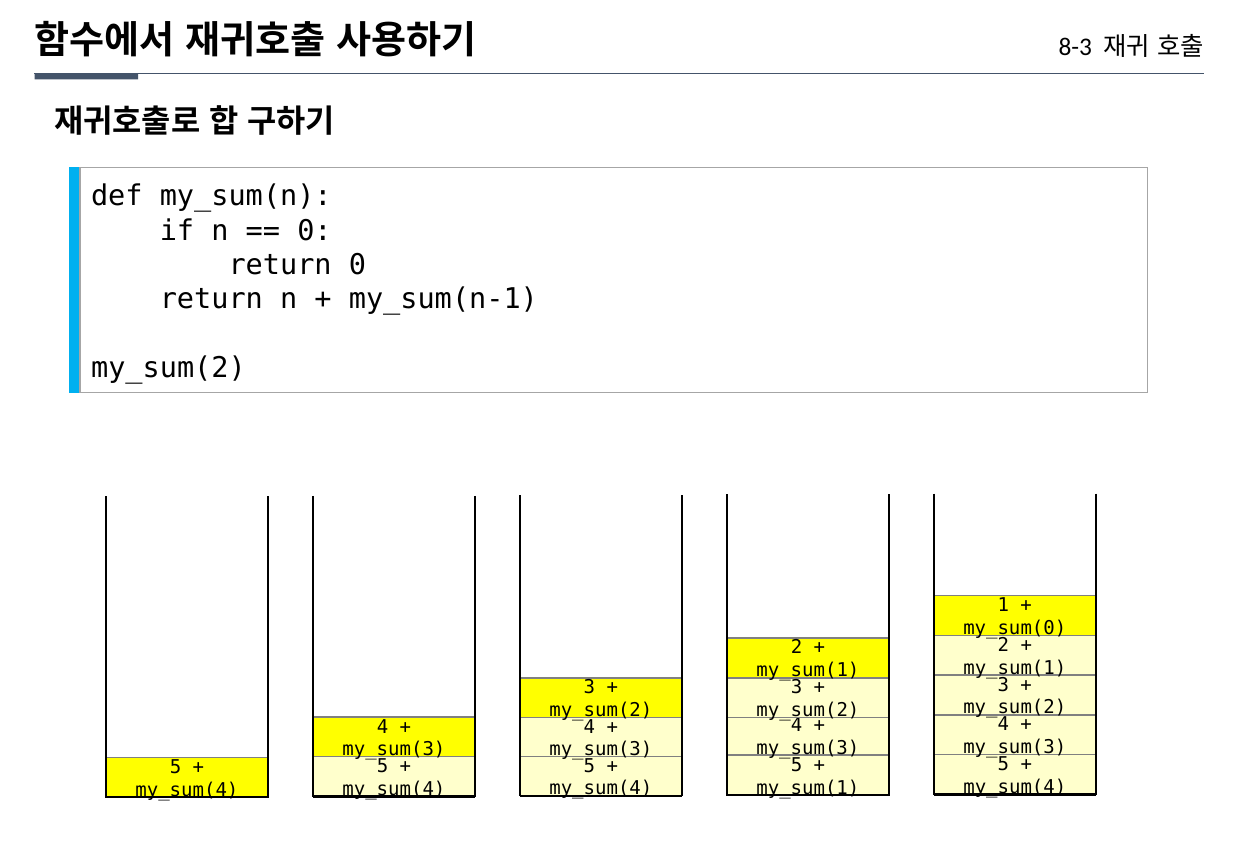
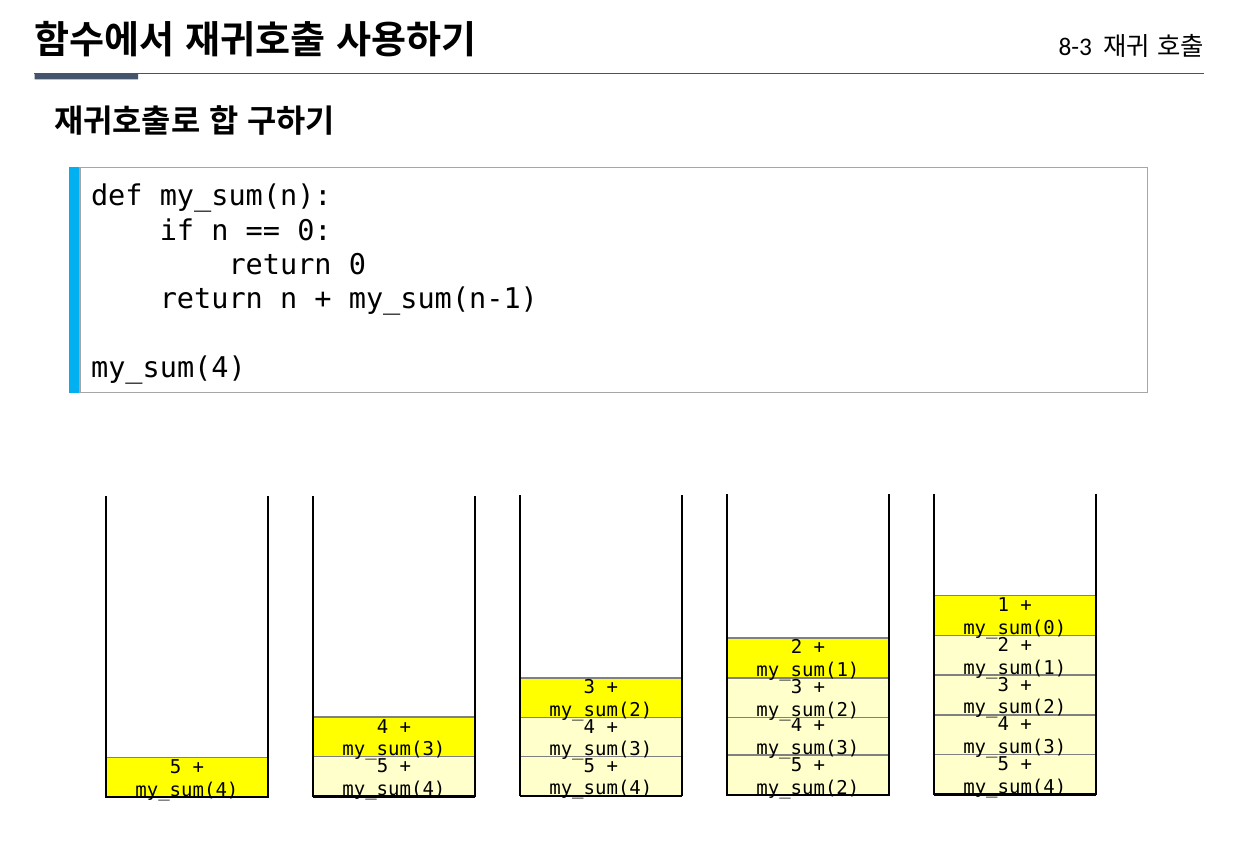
my_sum(2: my_sum(2 -> my_sum(4 (168, 368)
my_sum(1: my_sum(1 -> my_sum(2 (808, 788)
